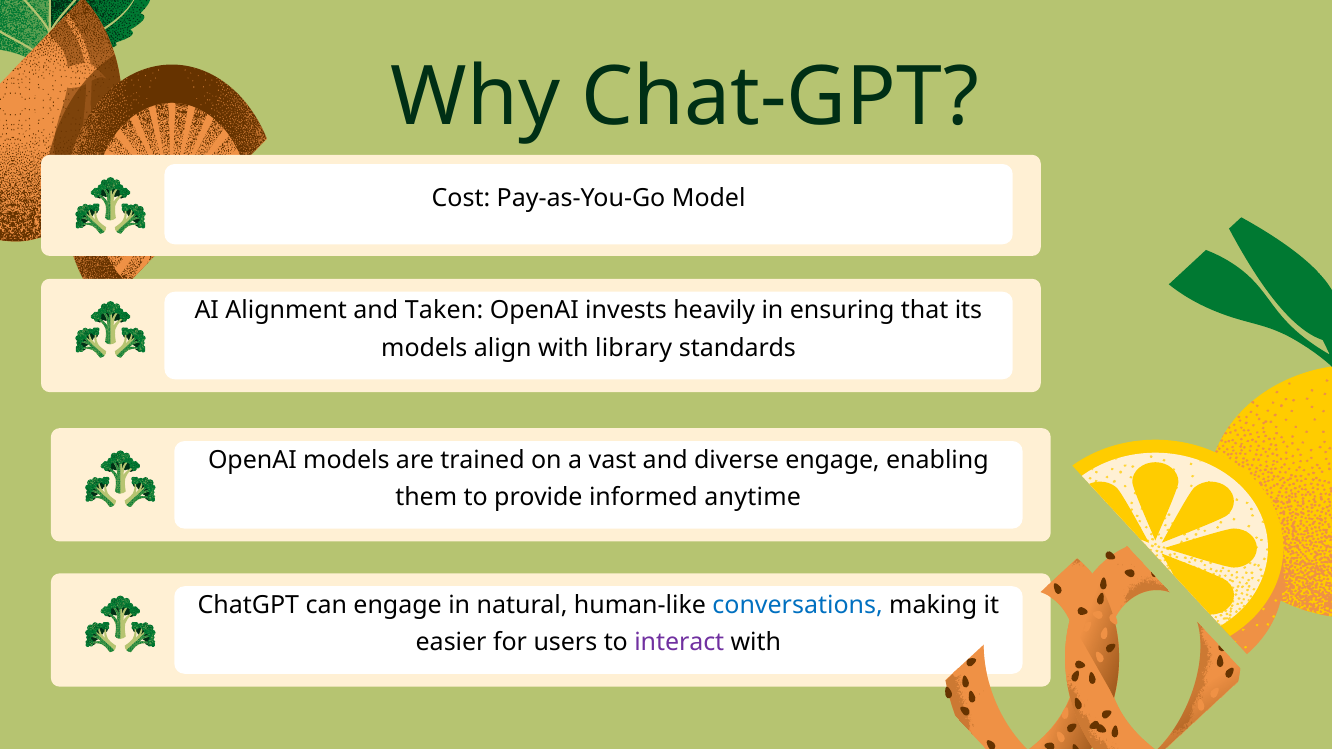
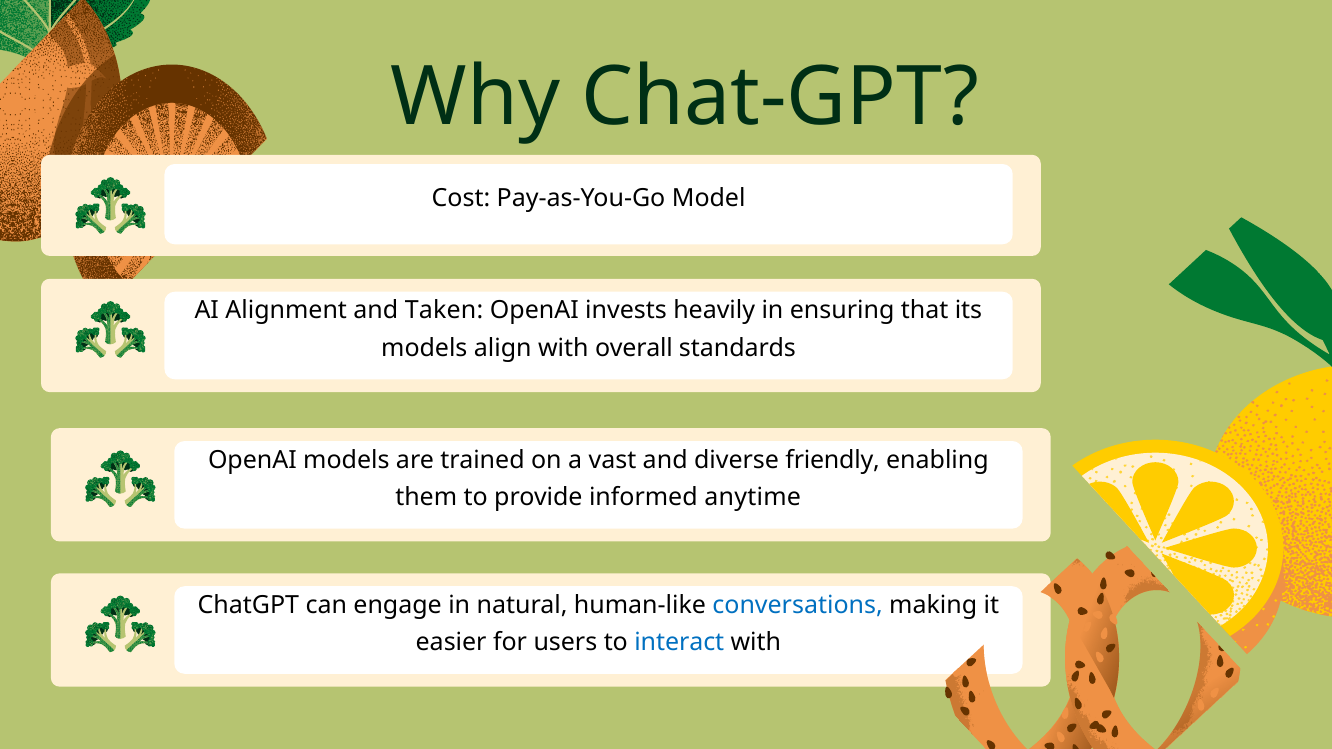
library: library -> overall (634, 348)
diverse engage: engage -> friendly (833, 460)
interact colour: purple -> blue (679, 643)
